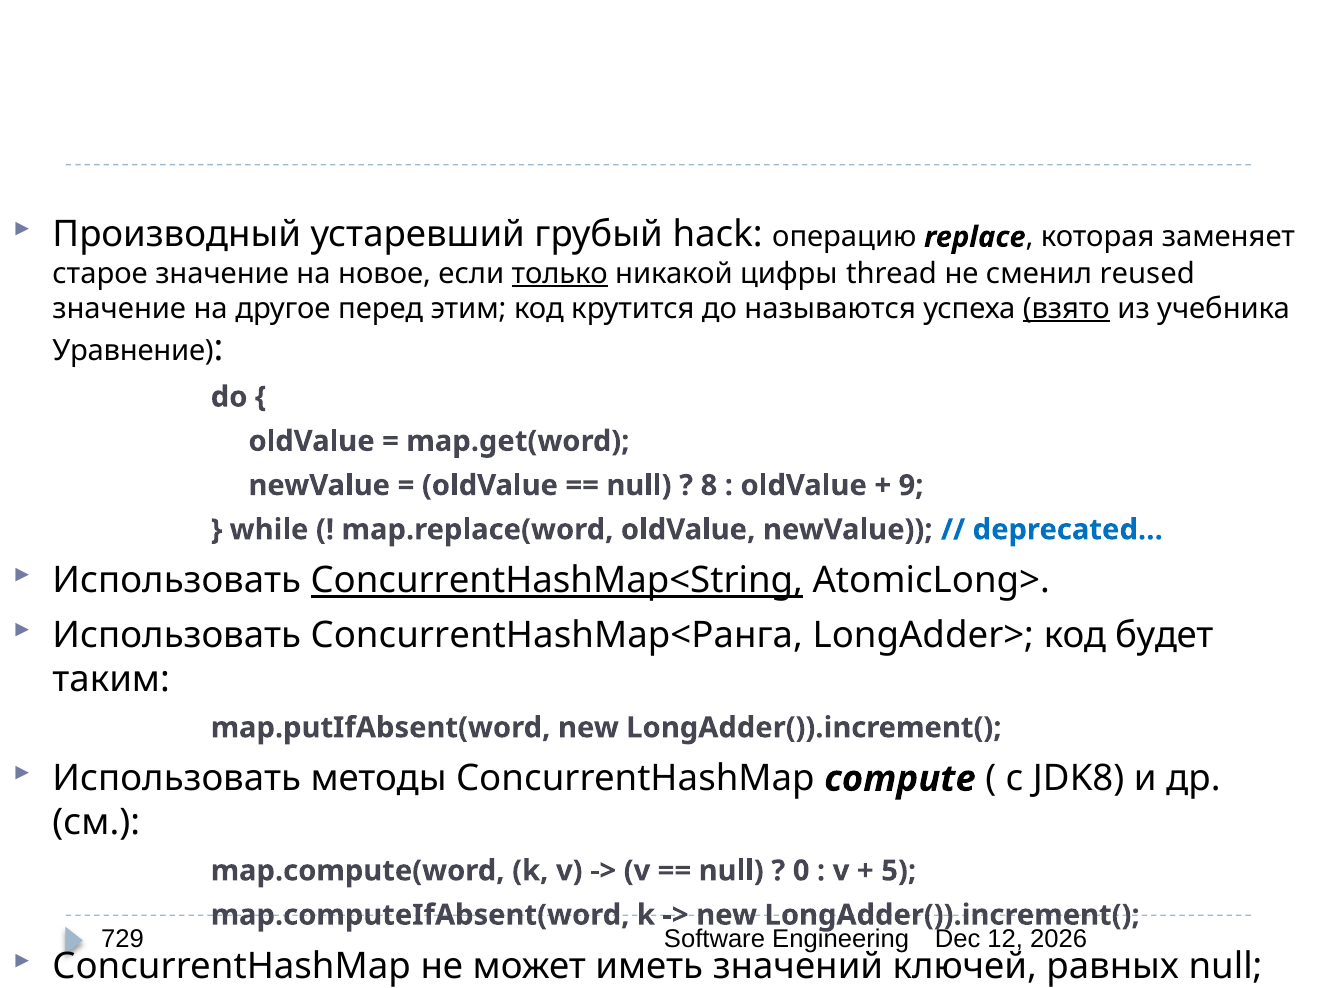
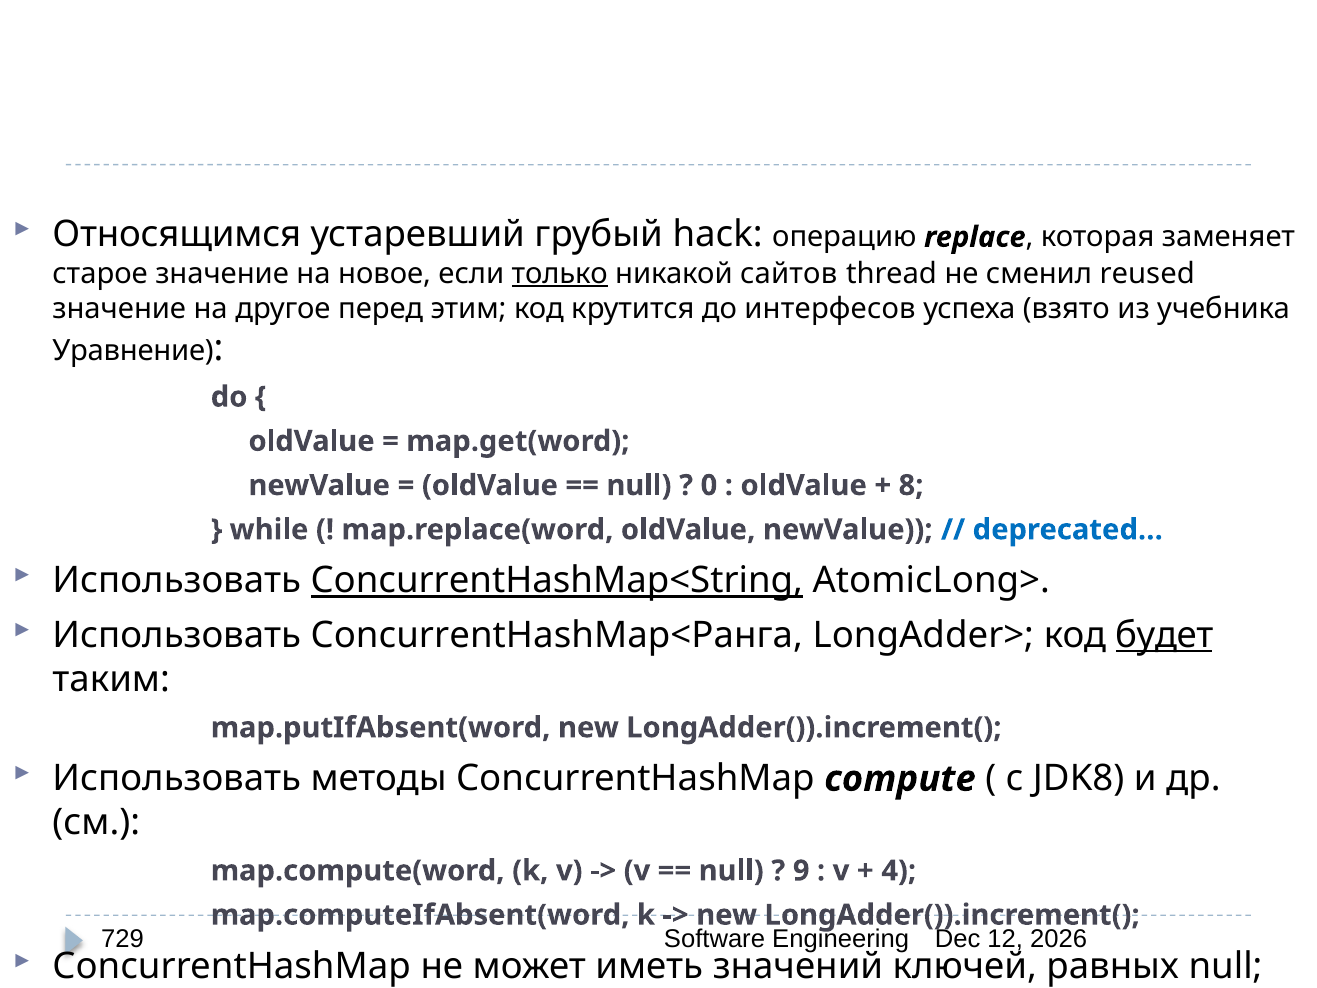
Производный: Производный -> Относящимся (177, 235)
цифры: цифры -> сайтов (789, 274)
называются: называются -> интерфесов (830, 309)
взято underline: present -> none (1066, 309)
8: 8 -> 0 (709, 485)
9: 9 -> 8 (911, 485)
будет underline: none -> present (1164, 635)
0: 0 -> 9 (801, 871)
5: 5 -> 4 (899, 871)
